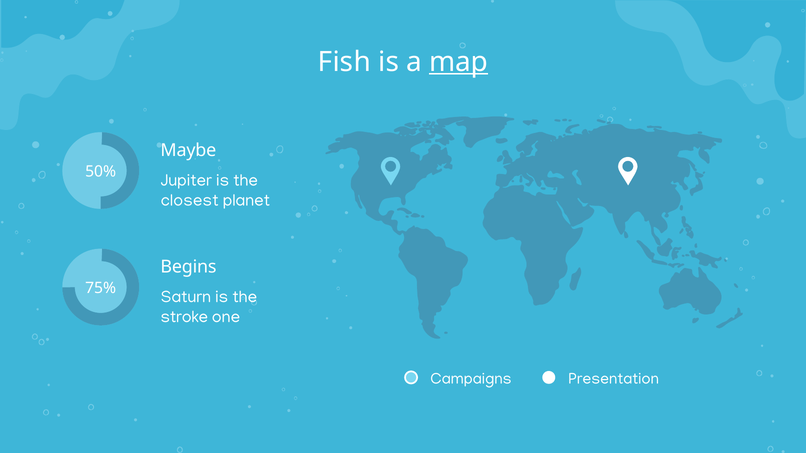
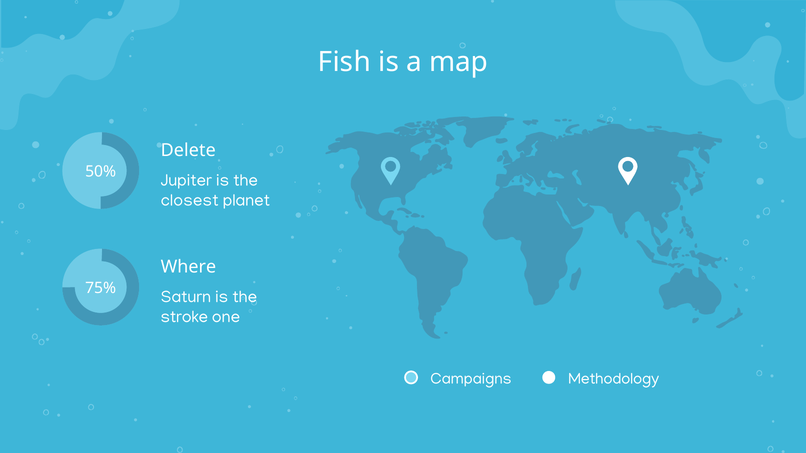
map underline: present -> none (459, 62)
Maybe: Maybe -> Delete (188, 150)
Begins: Begins -> Where (188, 267)
Presentation: Presentation -> Methodology (614, 379)
